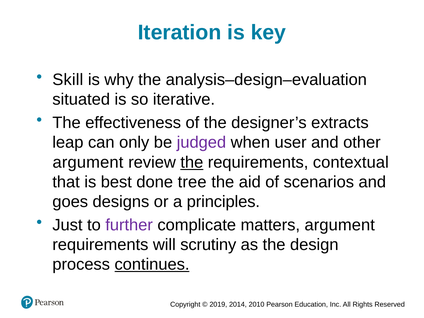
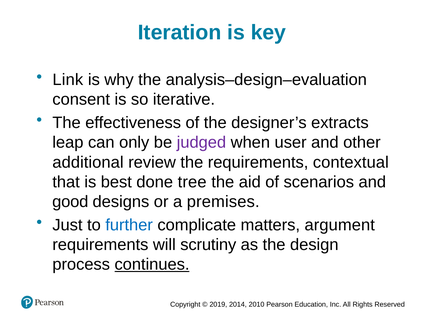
Skill: Skill -> Link (68, 80)
situated: situated -> consent (81, 100)
argument: argument -> additional (88, 162)
the underline: present -> none (192, 162)
goes: goes -> good (70, 202)
principles: principles -> premises (223, 202)
further colour: purple -> blue (129, 225)
